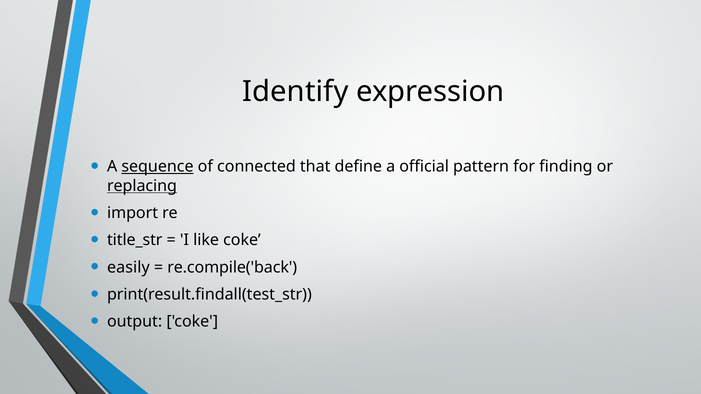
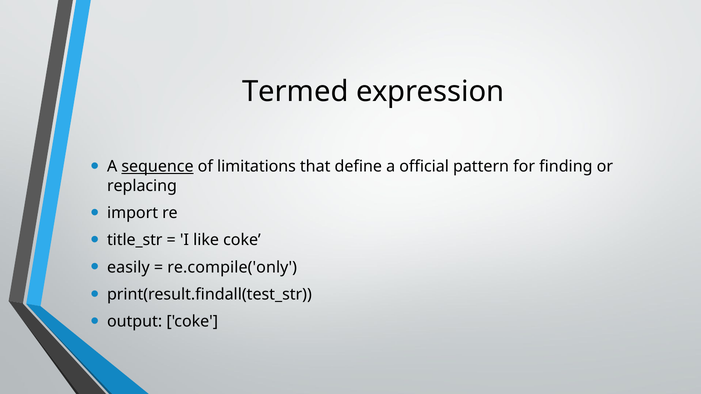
Identify: Identify -> Termed (295, 92)
connected: connected -> limitations (257, 167)
replacing underline: present -> none (142, 186)
re.compile('back: re.compile('back -> re.compile('only (232, 267)
